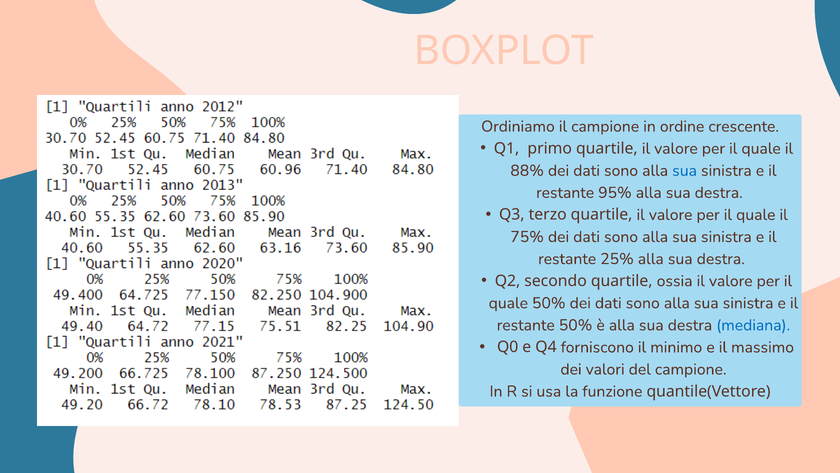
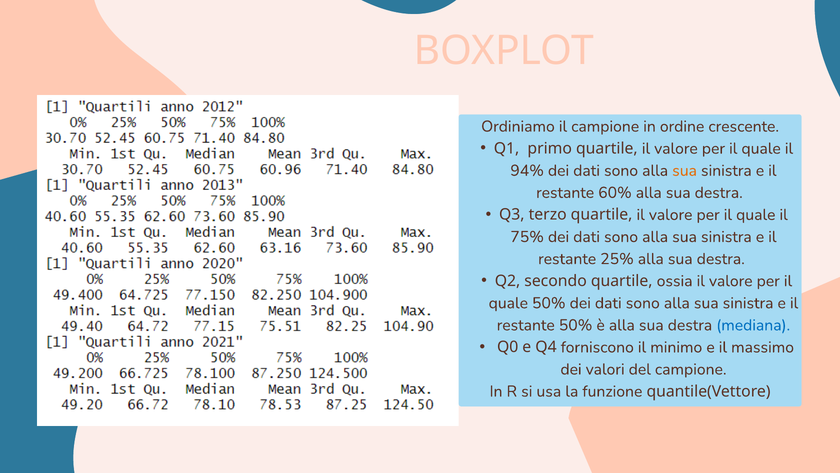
88%: 88% -> 94% (527, 170)
sua colour: blue -> orange (685, 170)
95%: 95% -> 60% (615, 192)
